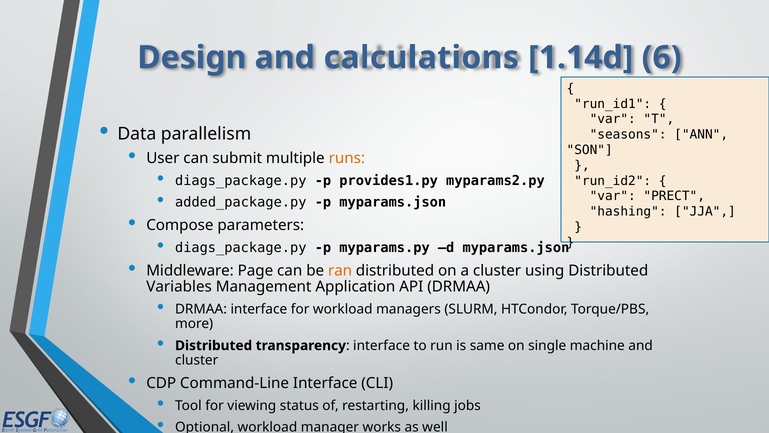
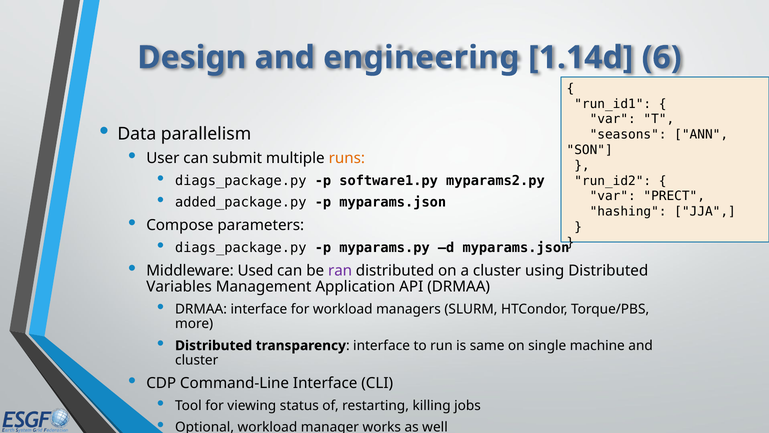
calculations: calculations -> engineering (421, 58)
provides1.py: provides1.py -> software1.py (389, 180)
Page: Page -> Used (256, 270)
ran colour: orange -> purple (340, 270)
